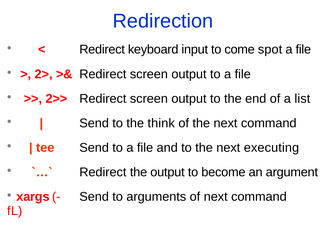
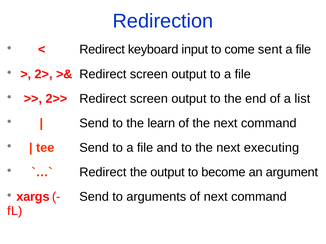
spot: spot -> sent (270, 50)
think: think -> learn (161, 123)
